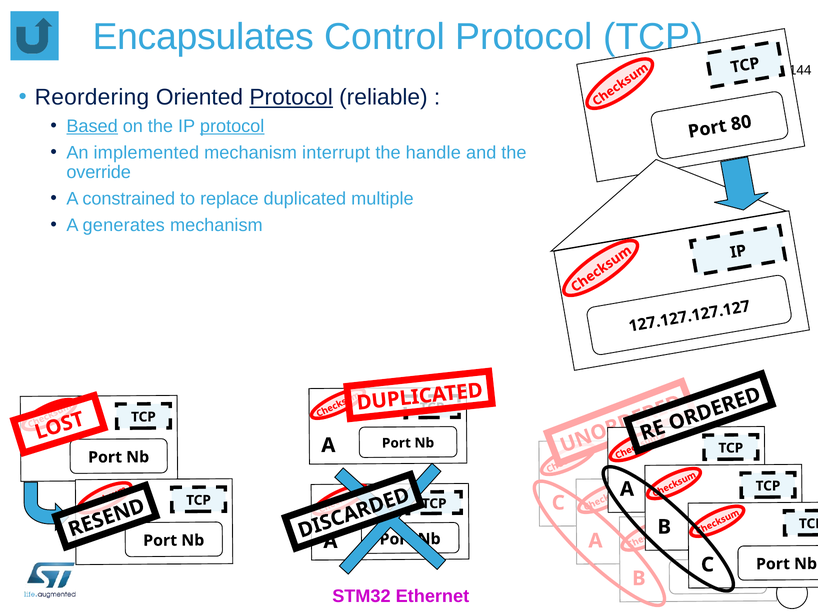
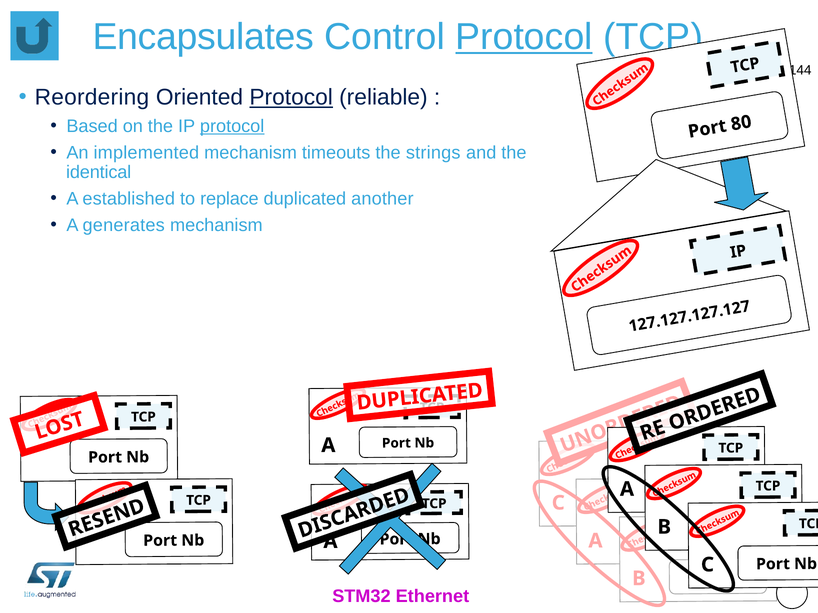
Protocol underline: none -> present (524, 37)
Based underline: present -> none (92, 126)
interrupt: interrupt -> timeouts (336, 153)
handle: handle -> strings (433, 153)
override: override -> identical (99, 172)
constrained: constrained -> established (129, 199)
multiple: multiple -> another (382, 199)
